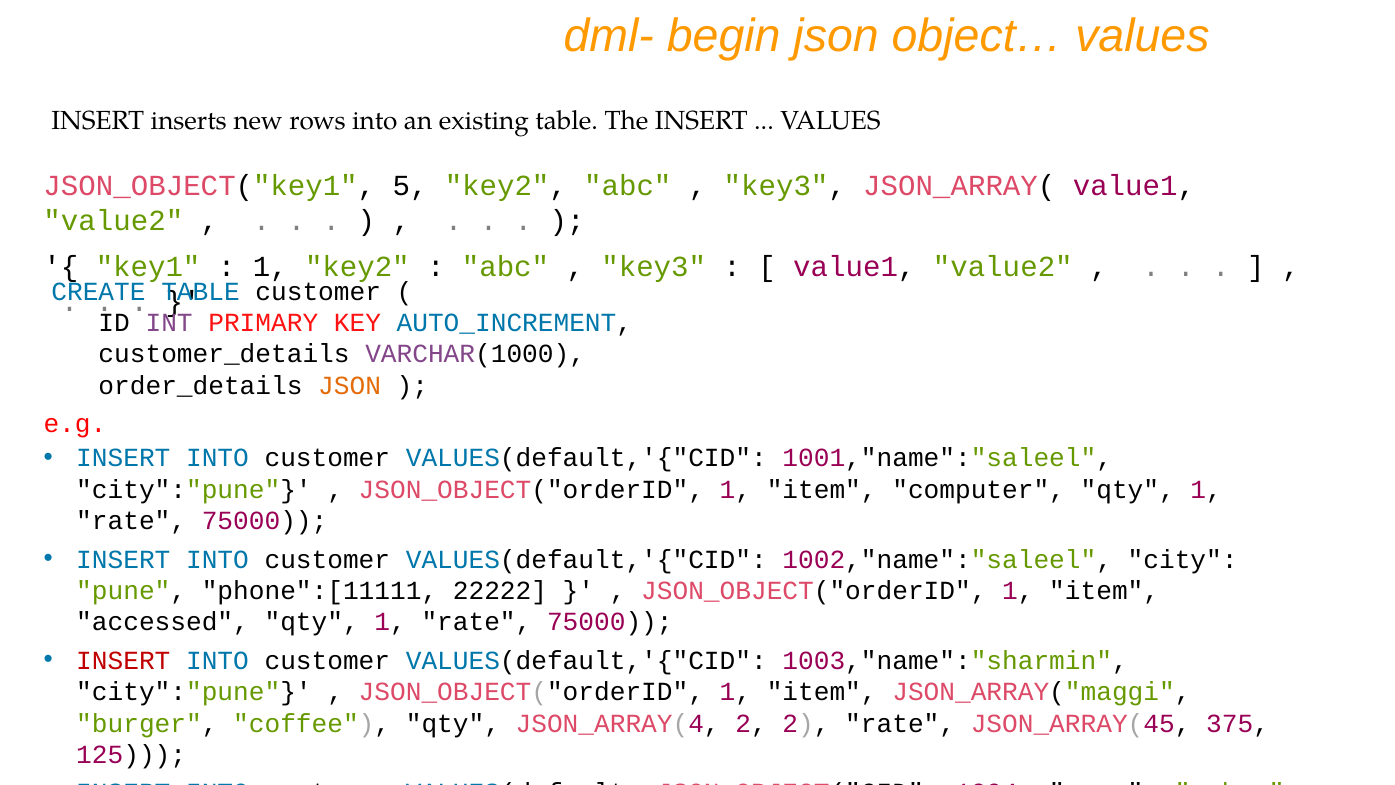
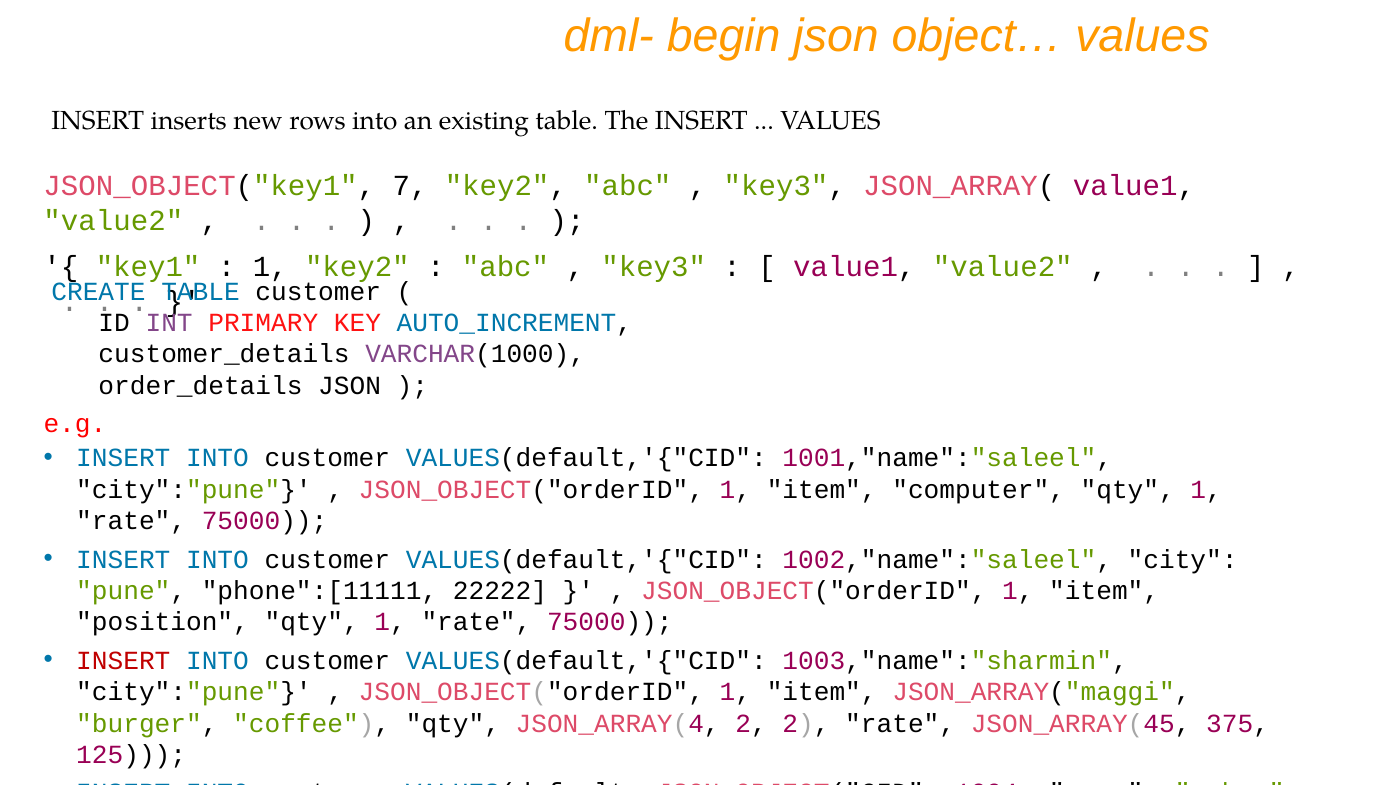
5: 5 -> 7 (410, 186)
JSON colour: orange -> black (350, 386)
accessed: accessed -> position (163, 622)
